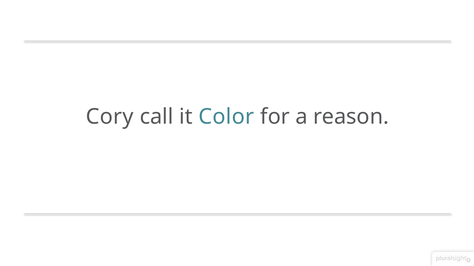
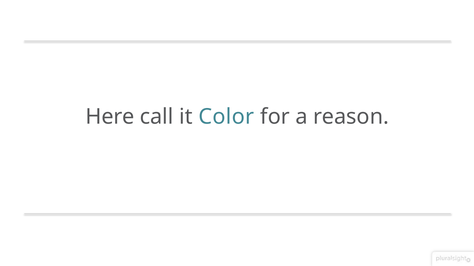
Cory: Cory -> Here (110, 117)
